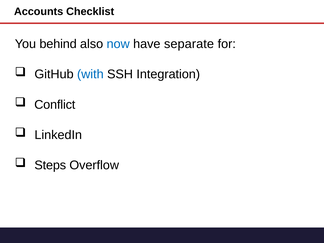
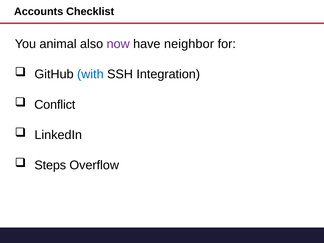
behind: behind -> animal (58, 44)
now colour: blue -> purple (118, 44)
separate: separate -> neighbor (189, 44)
